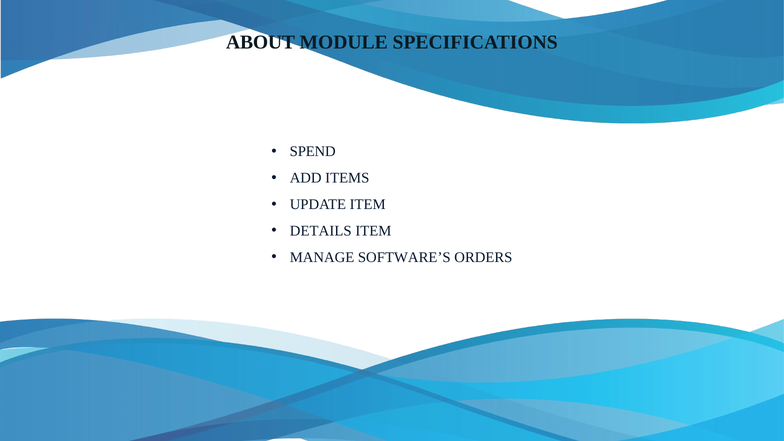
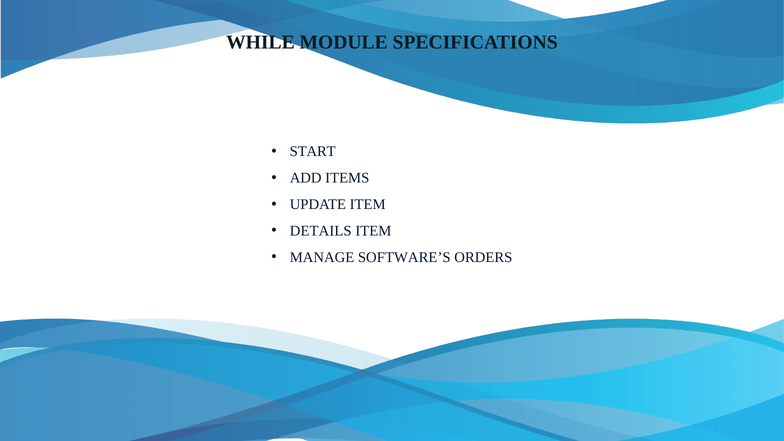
ABOUT: ABOUT -> WHILE (260, 42)
SPEND: SPEND -> START (313, 152)
